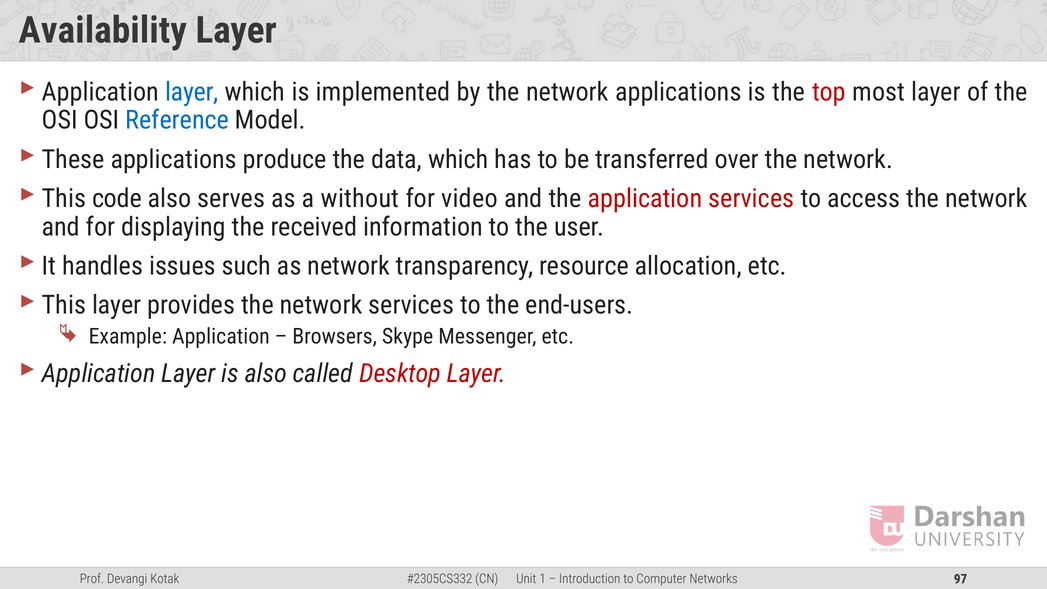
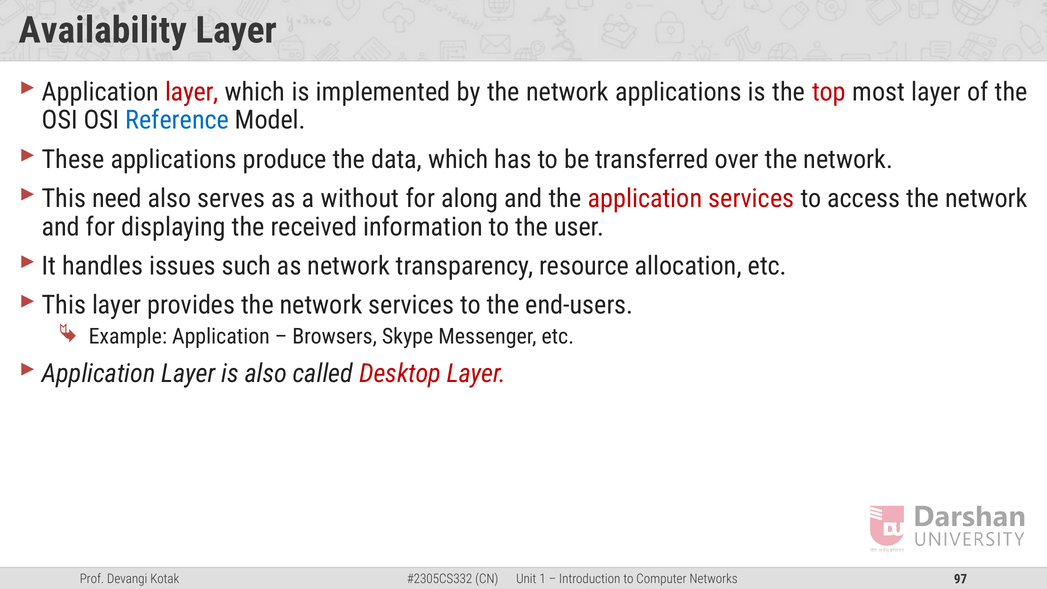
layer colour: blue -> red (192, 92)
code: code -> need (117, 199)
video: video -> along (470, 199)
